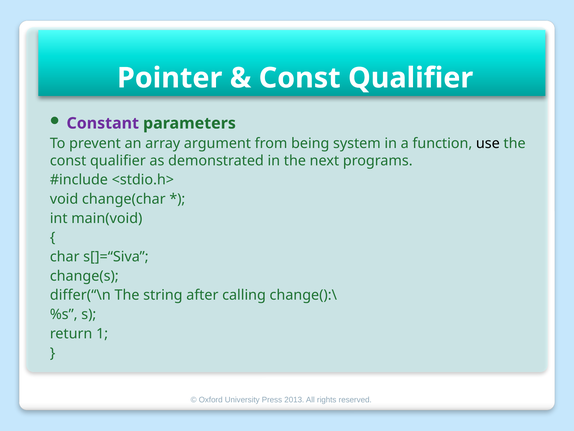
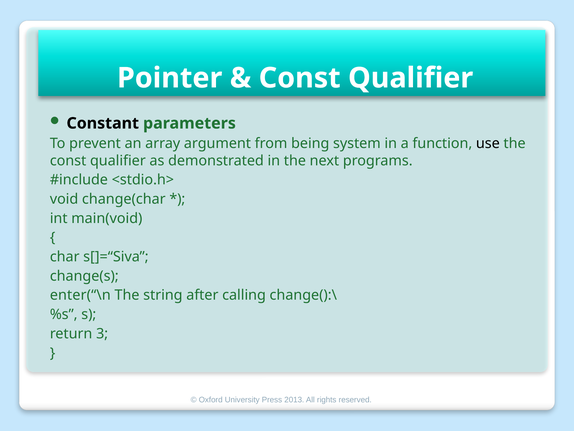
Constant colour: purple -> black (103, 123)
differ(“\n: differ(“\n -> enter(“\n (80, 295)
1: 1 -> 3 (102, 333)
